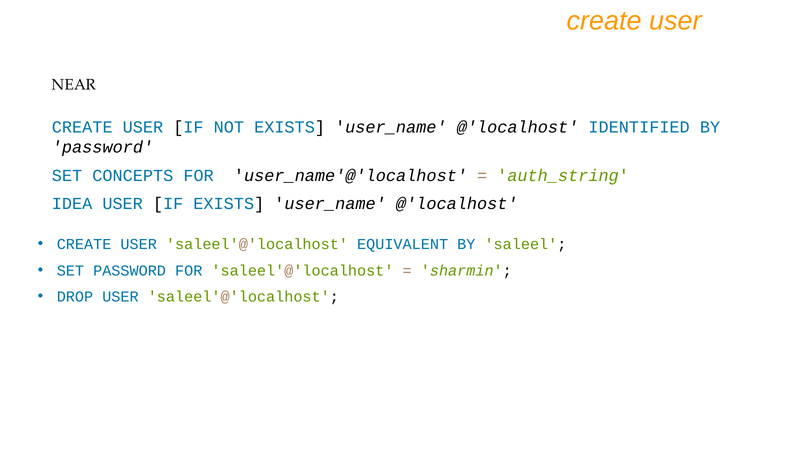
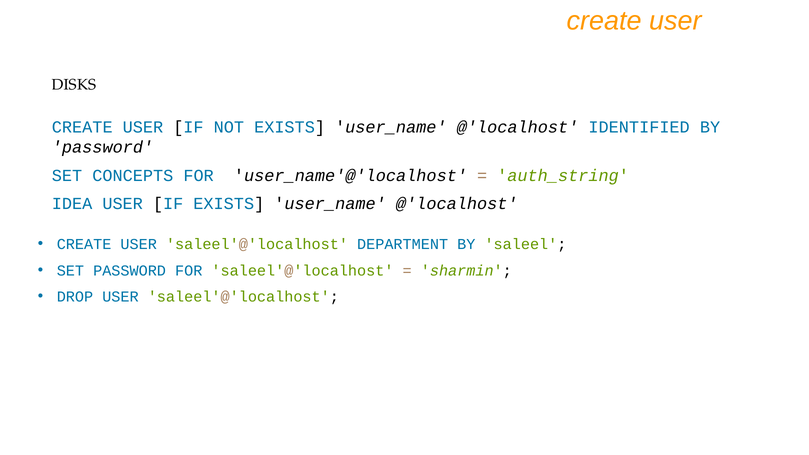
NEAR: NEAR -> DISKS (74, 85)
EQUIVALENT: EQUIVALENT -> DEPARTMENT (403, 244)
